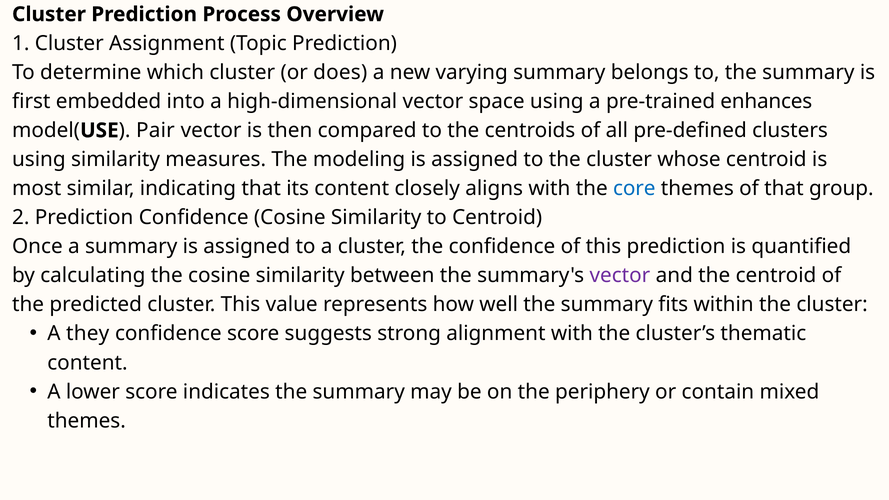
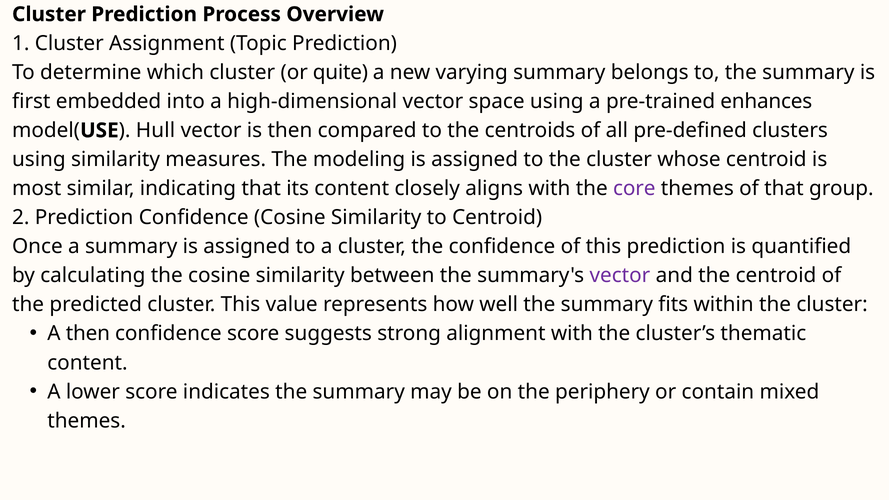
does: does -> quite (340, 72)
Pair: Pair -> Hull (155, 130)
core colour: blue -> purple (634, 189)
A they: they -> then (88, 334)
